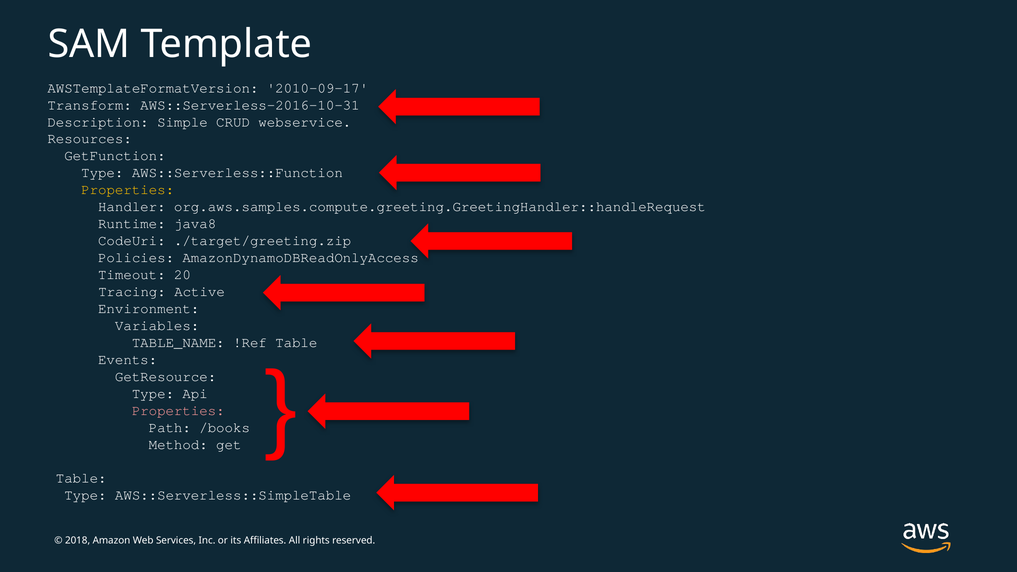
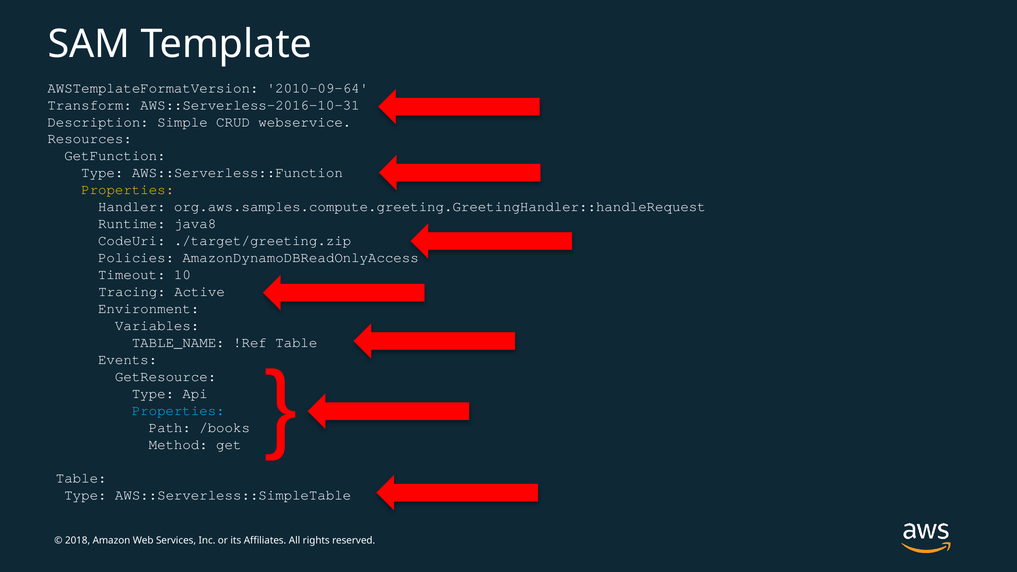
2010-09-17: 2010-09-17 -> 2010-09-64 (317, 88)
20: 20 -> 10 (182, 275)
Properties colour: pink -> light blue (178, 410)
